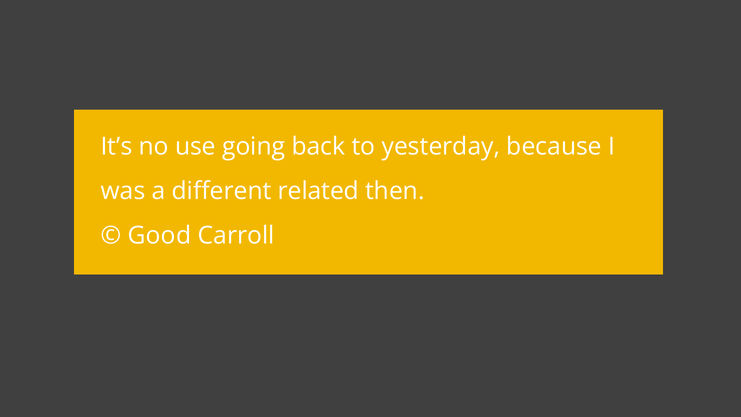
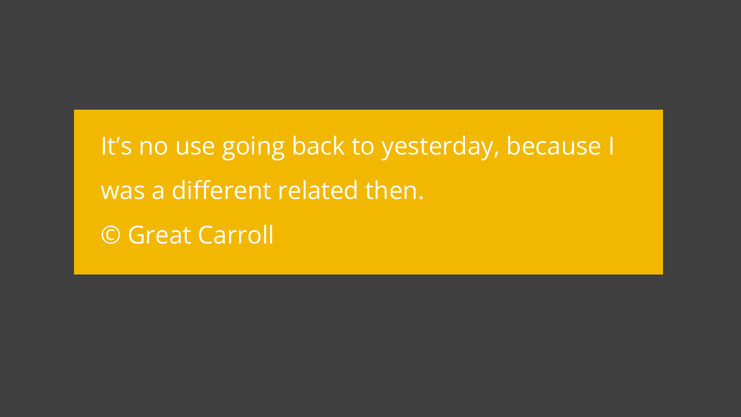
Good: Good -> Great (160, 235)
